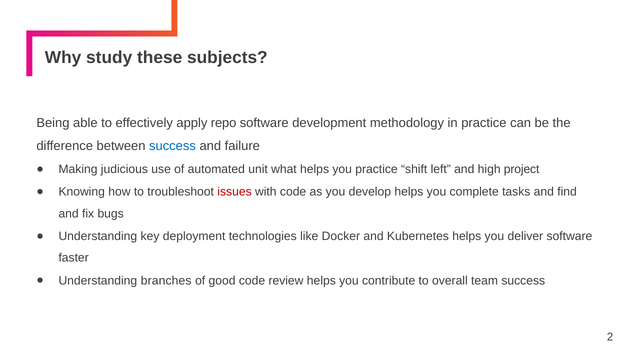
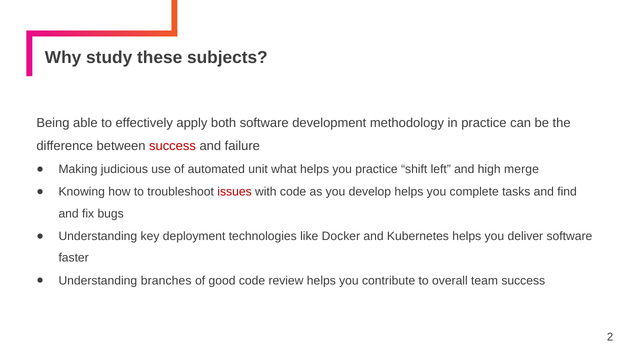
repo: repo -> both (224, 123)
success colour: blue -> red (172, 146)
project: project -> merge (521, 169)
